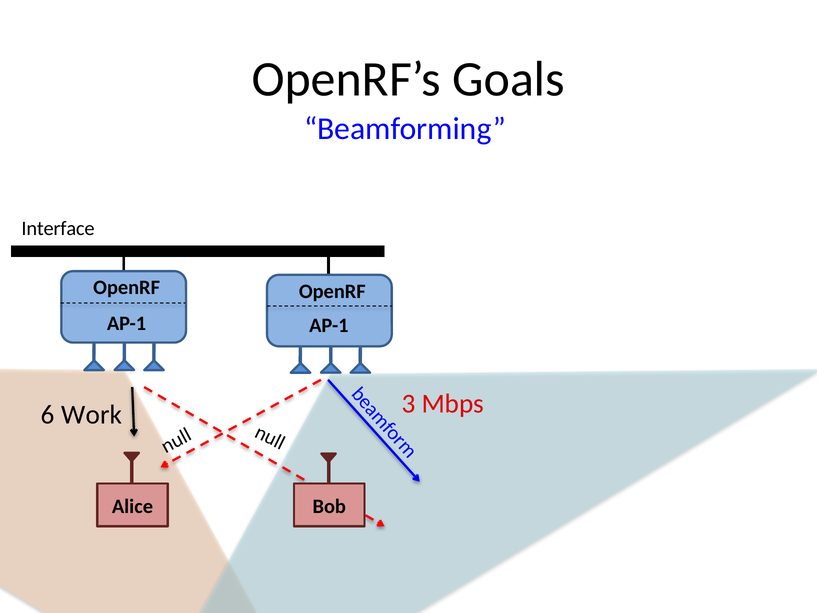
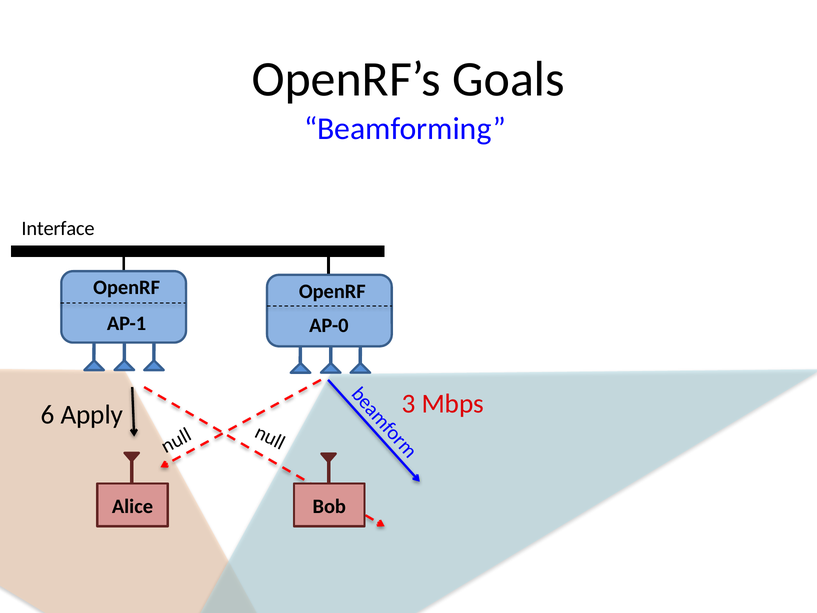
AP-1: AP-1 -> AP-0 (329, 325)
Work: Work -> Apply (92, 415)
